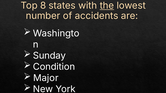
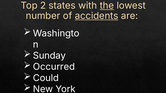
8: 8 -> 2 (43, 6)
accidents underline: none -> present (97, 16)
Condition: Condition -> Occurred (54, 67)
Major: Major -> Could (46, 78)
